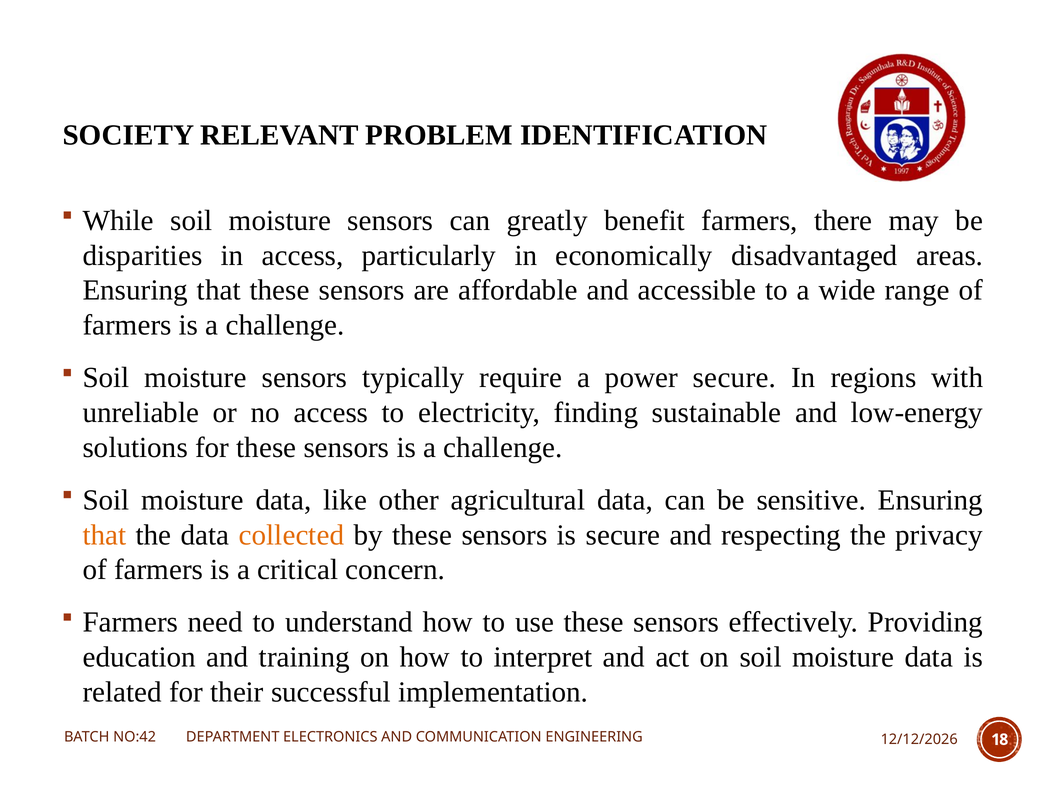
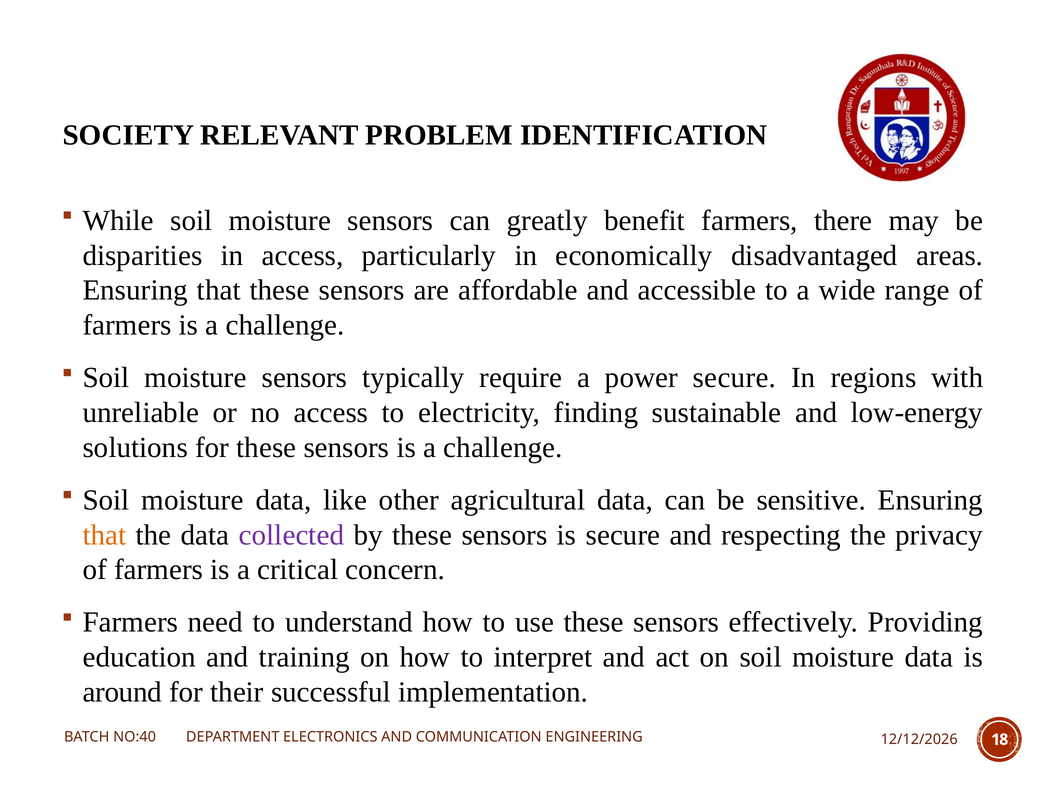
collected colour: orange -> purple (291, 535)
related: related -> around (122, 692)
NO:42: NO:42 -> NO:40 (135, 737)
